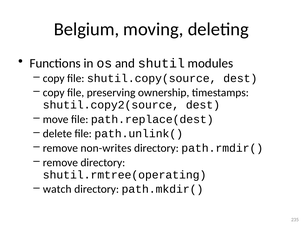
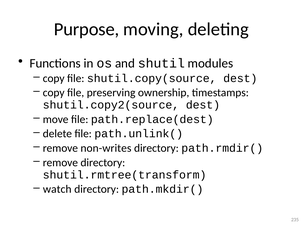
Belgium: Belgium -> Purpose (87, 29)
shutil.rmtree(operating: shutil.rmtree(operating -> shutil.rmtree(transform (125, 175)
